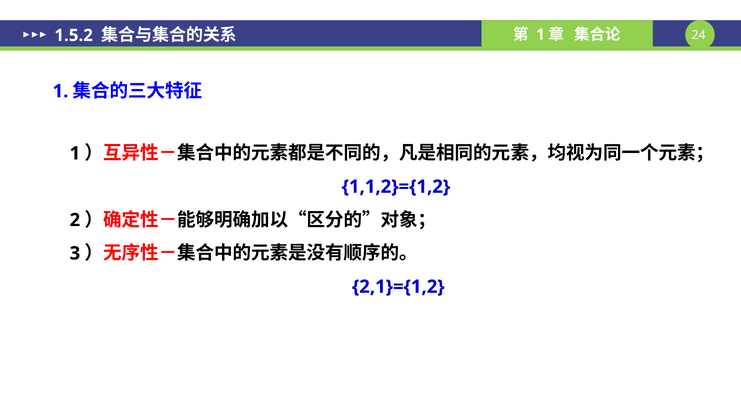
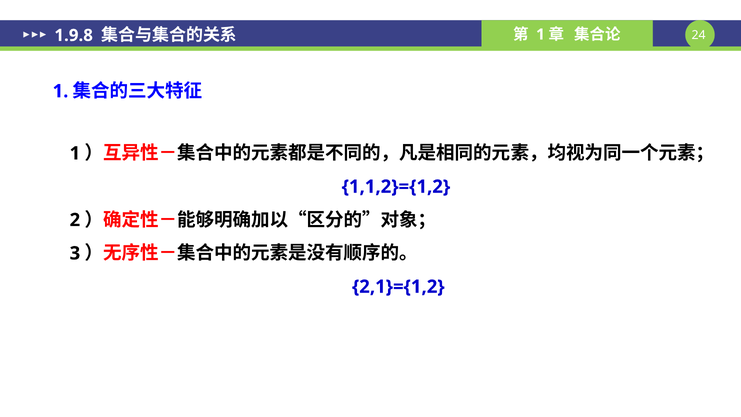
1.5.2: 1.5.2 -> 1.9.8 (74, 35)
